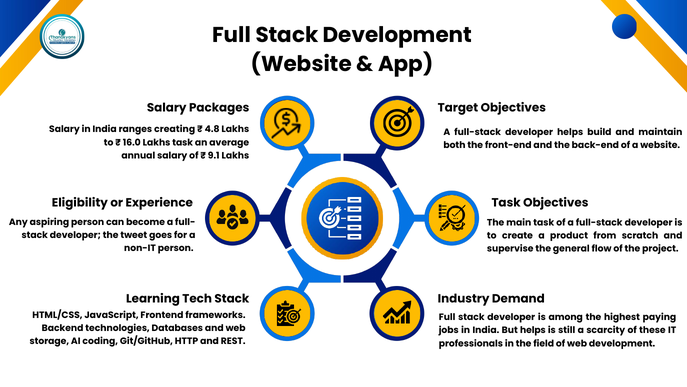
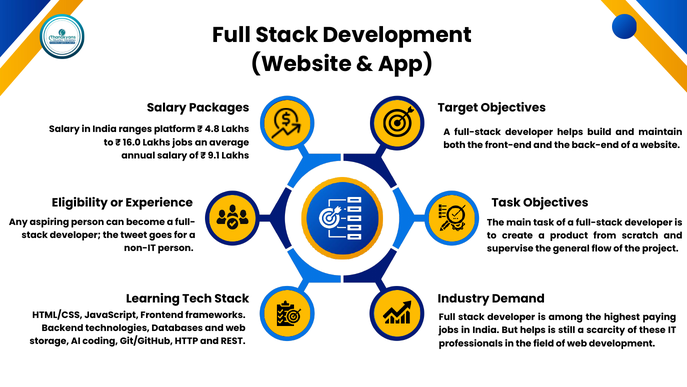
creating: creating -> platform (175, 129)
Lakhs task: task -> jobs (183, 142)
